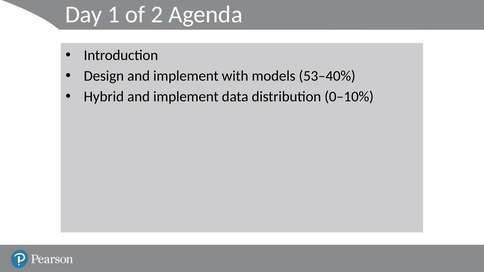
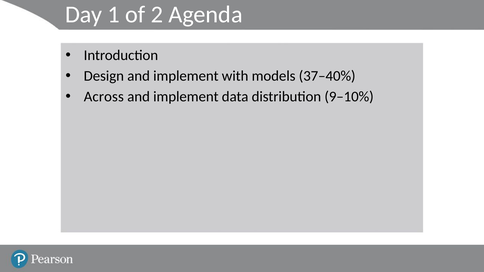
53–40%: 53–40% -> 37–40% (327, 76)
Hybrid: Hybrid -> Across (104, 97)
0–10%: 0–10% -> 9–10% (349, 97)
